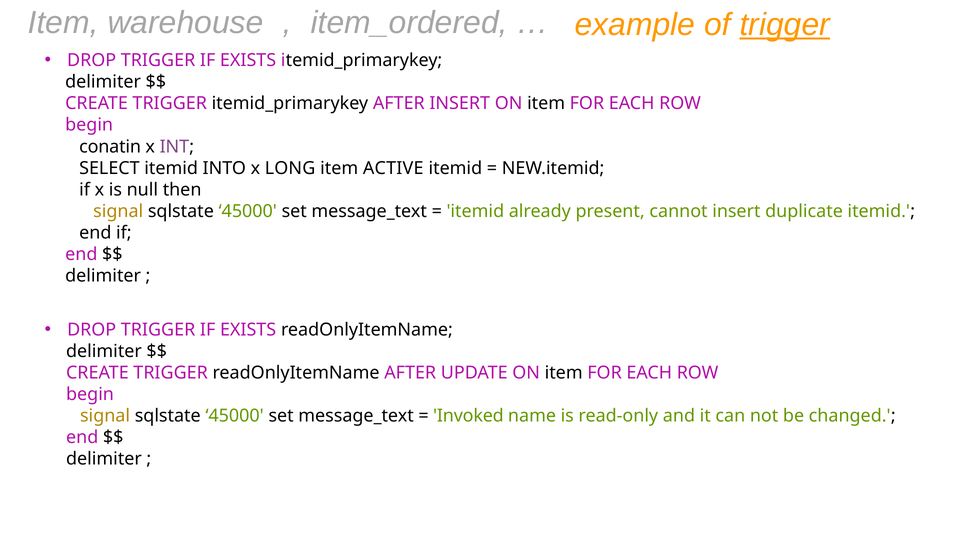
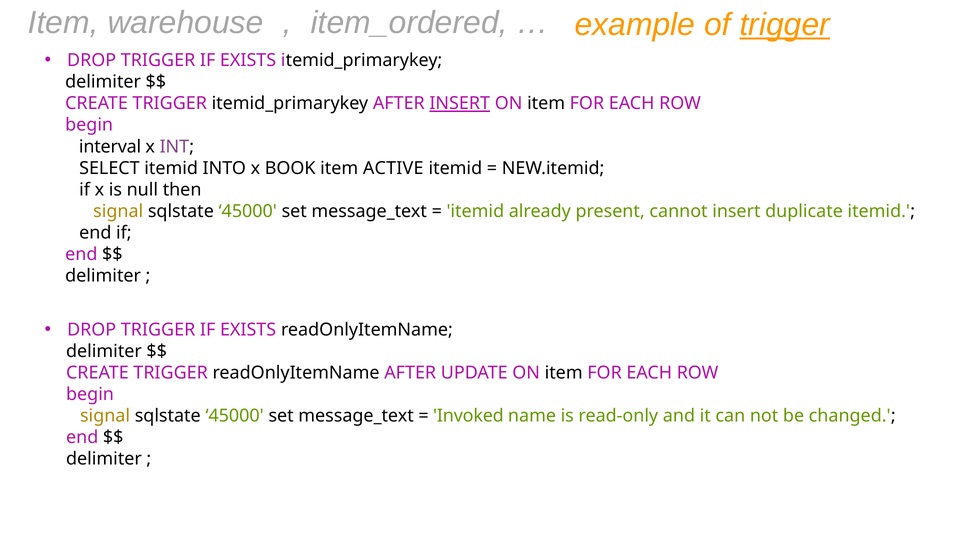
INSERT underline: none -> present (460, 104)
conatin: conatin -> interval (110, 147)
LONG: LONG -> BOOK (290, 168)
